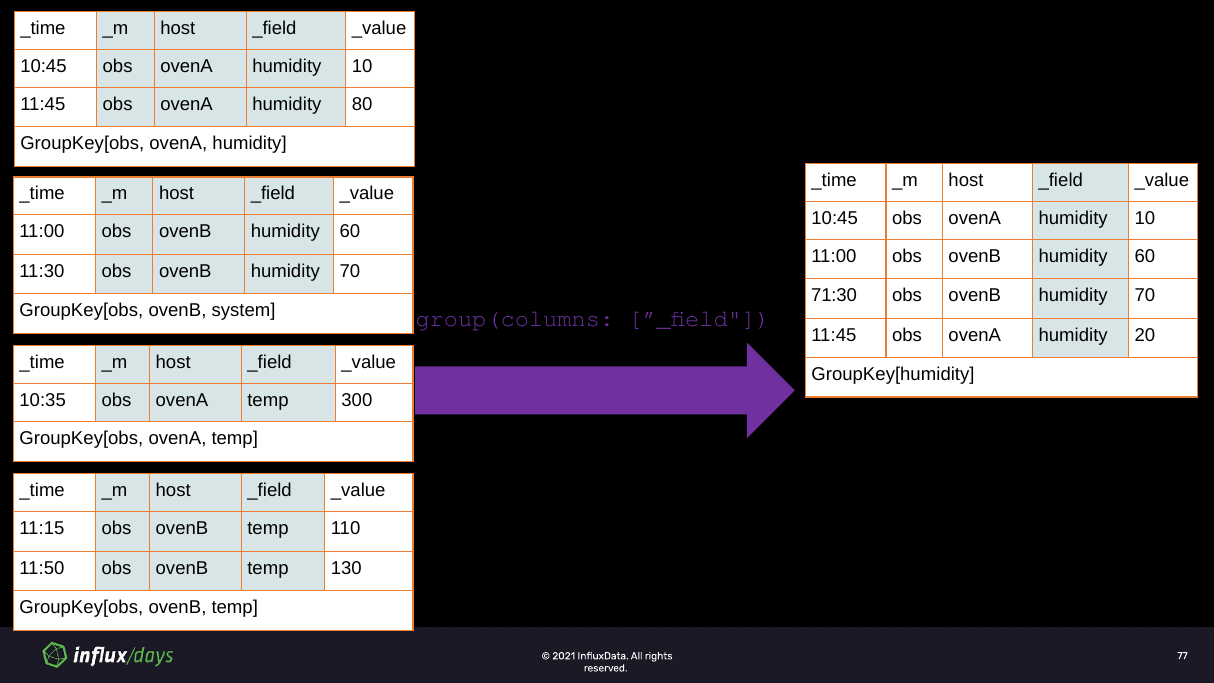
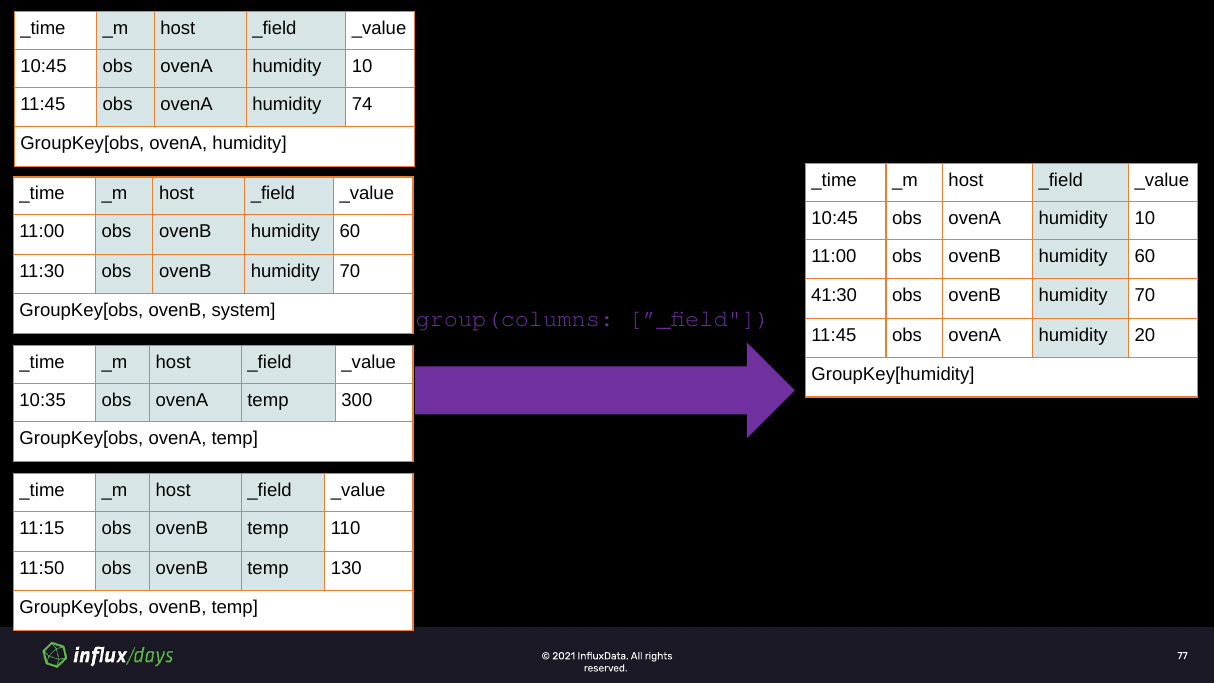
80: 80 -> 74 (362, 104)
71:30: 71:30 -> 41:30 (834, 295)
